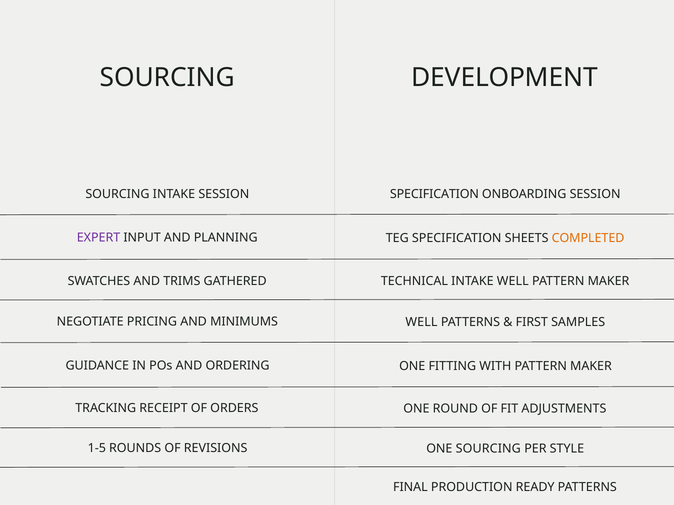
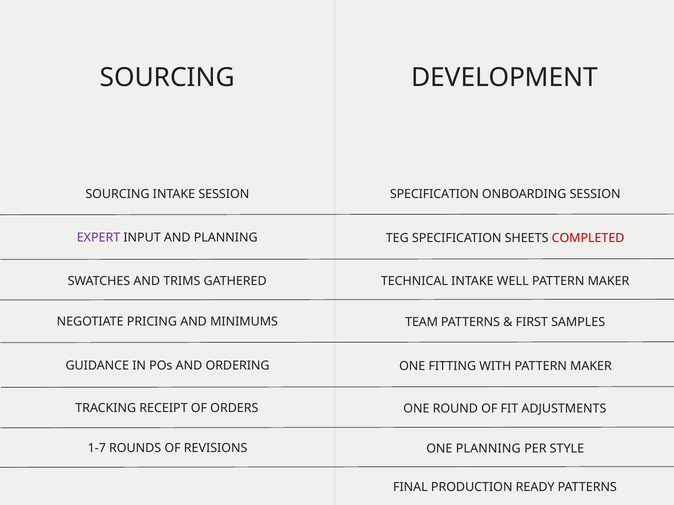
COMPLETED colour: orange -> red (588, 238)
WELL: WELL -> TEAM (422, 323)
1-5: 1-5 -> 1-7 (97, 449)
ONE SOURCING: SOURCING -> PLANNING (488, 449)
